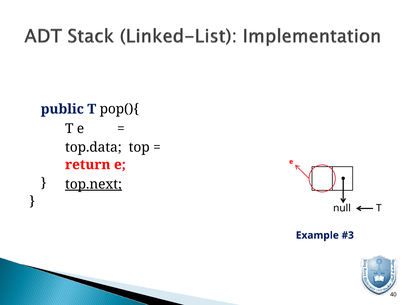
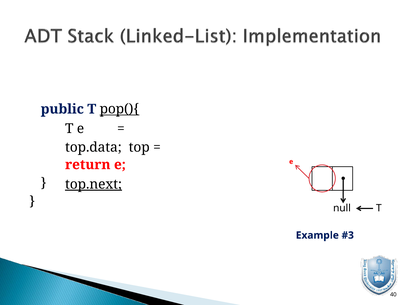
pop(){ underline: none -> present (119, 109)
